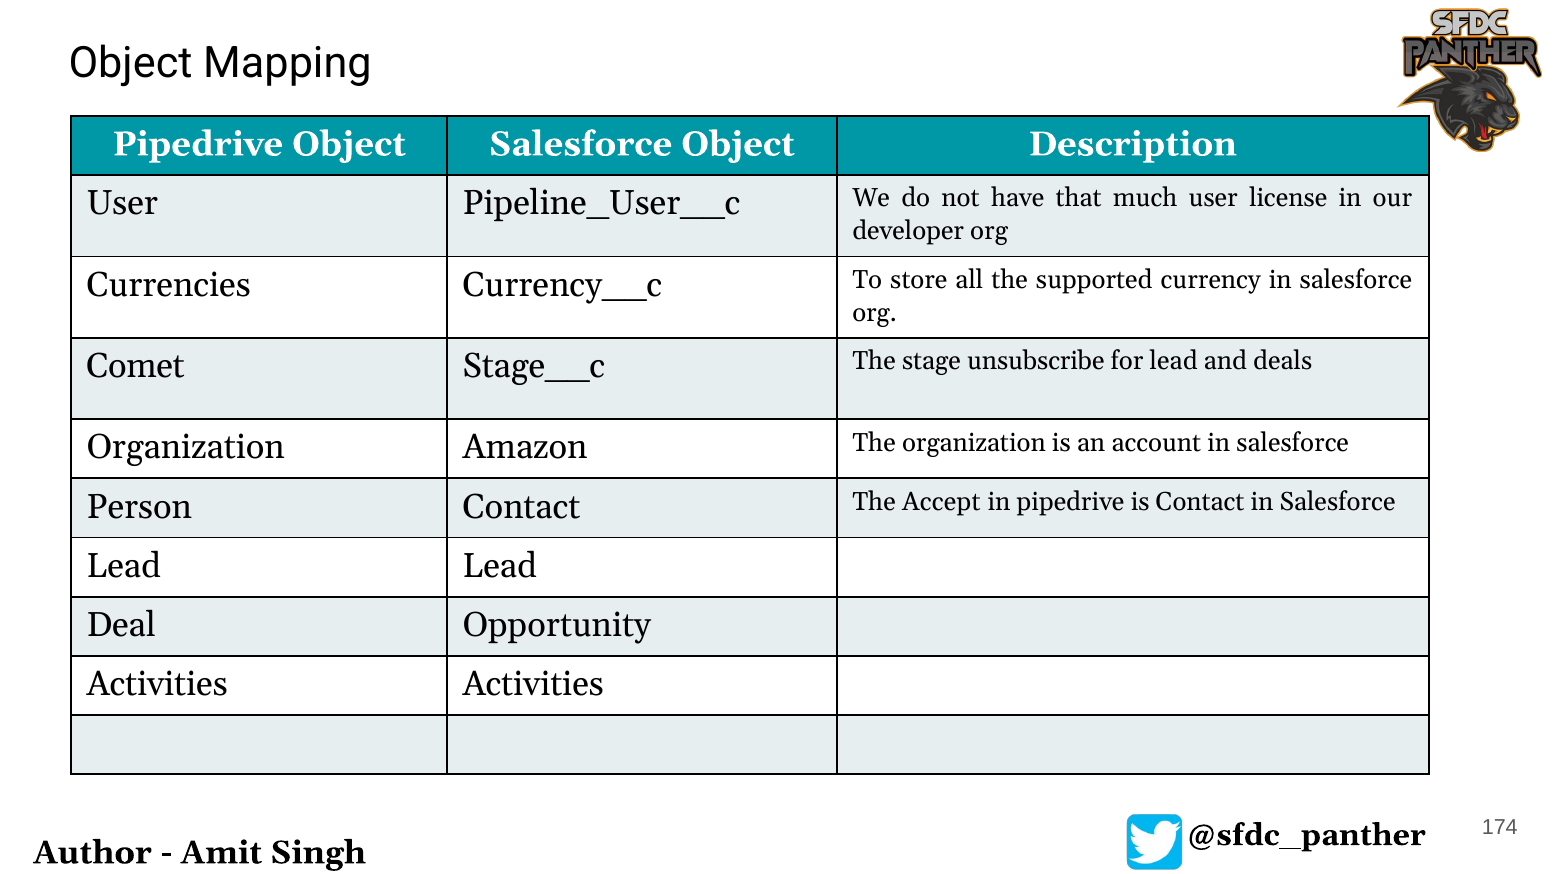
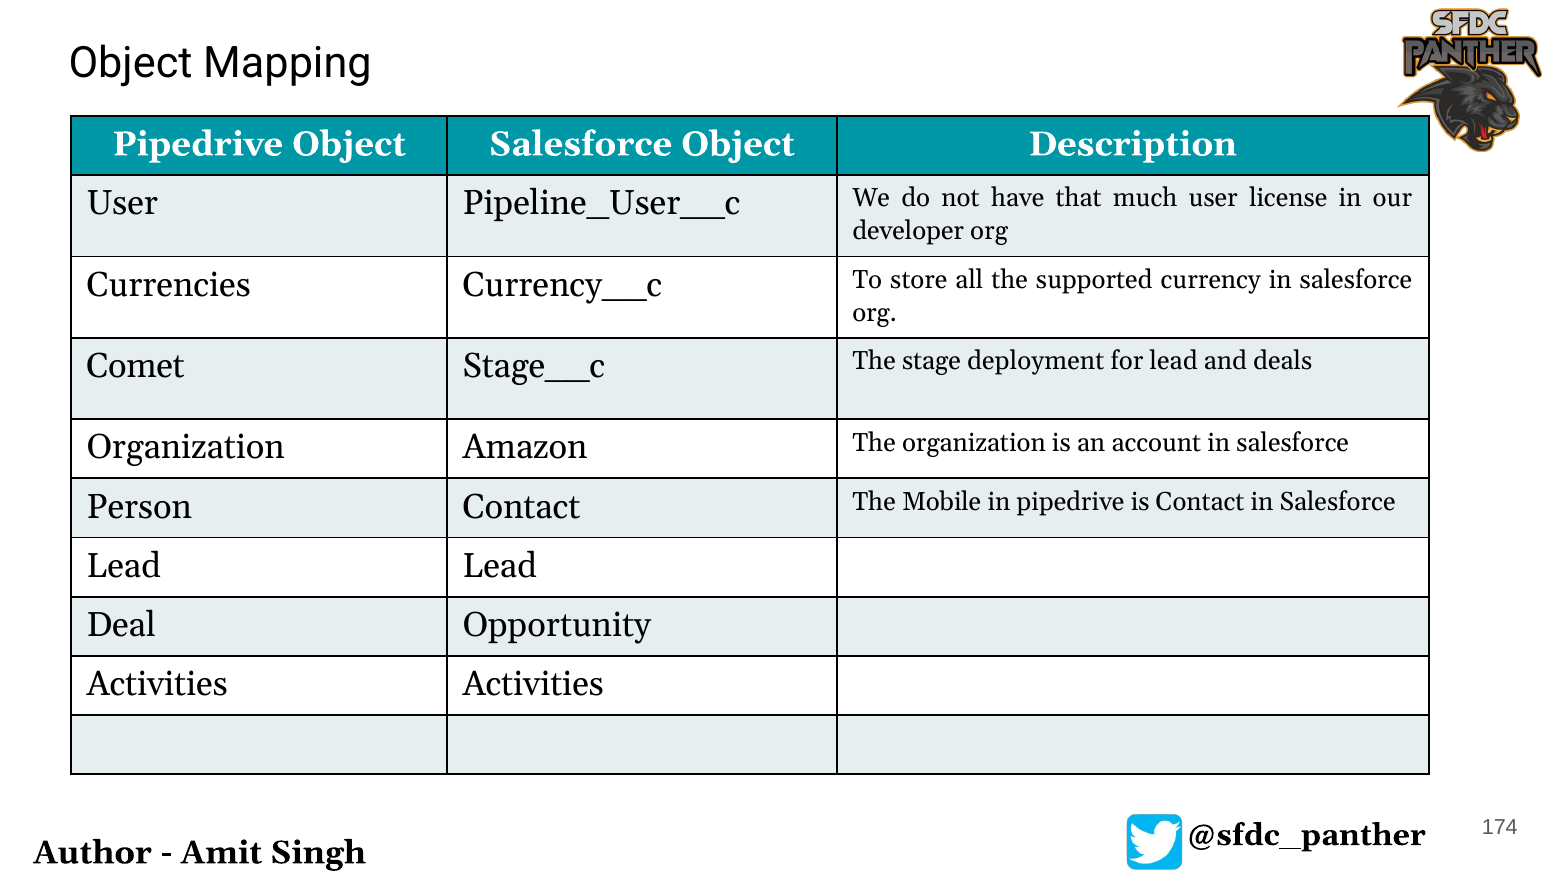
unsubscribe: unsubscribe -> deployment (1036, 361)
Accept: Accept -> Mobile (942, 502)
